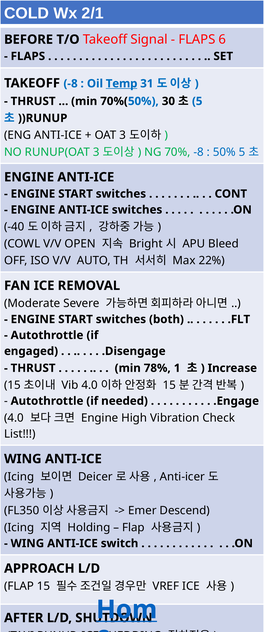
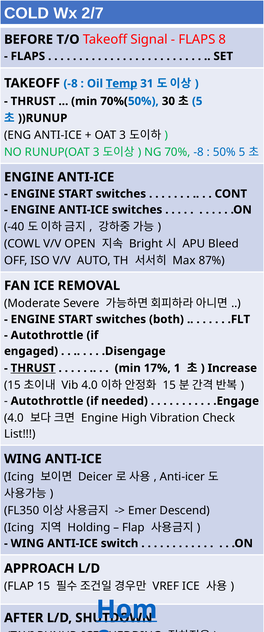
2/1: 2/1 -> 2/7 (93, 13)
6: 6 -> 8 (222, 39)
22%: 22% -> 87% (212, 260)
THRUST underline: none -> present (33, 368)
78%: 78% -> 17% (157, 368)
